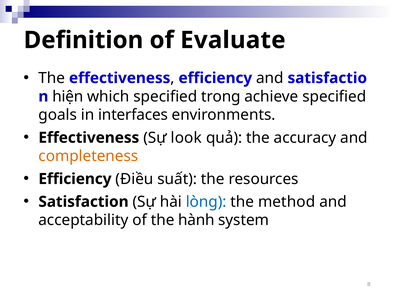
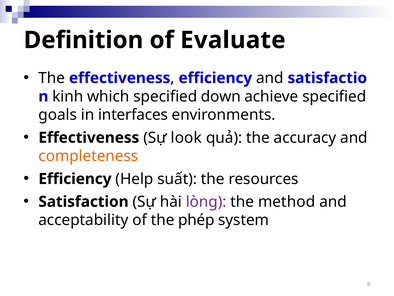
hiện: hiện -> kinh (68, 96)
trong: trong -> down (221, 96)
Điều: Điều -> Help (134, 179)
lòng colour: blue -> purple (206, 201)
hành: hành -> phép (196, 220)
